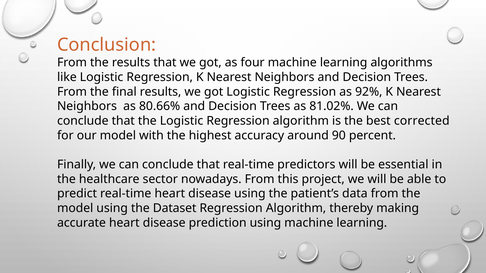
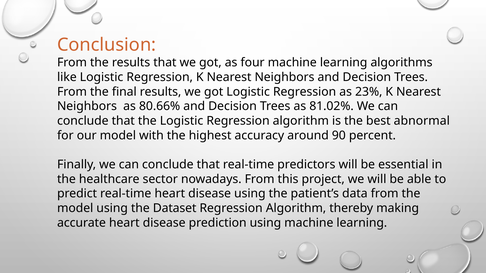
92%: 92% -> 23% (369, 92)
corrected: corrected -> abnormal (422, 121)
